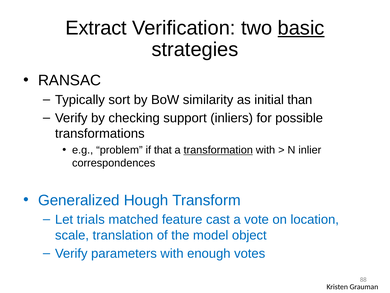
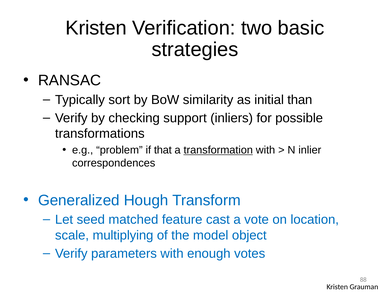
Extract: Extract -> Kristen (96, 28)
basic underline: present -> none (301, 28)
trials: trials -> seed (91, 219)
translation: translation -> multiplying (123, 235)
